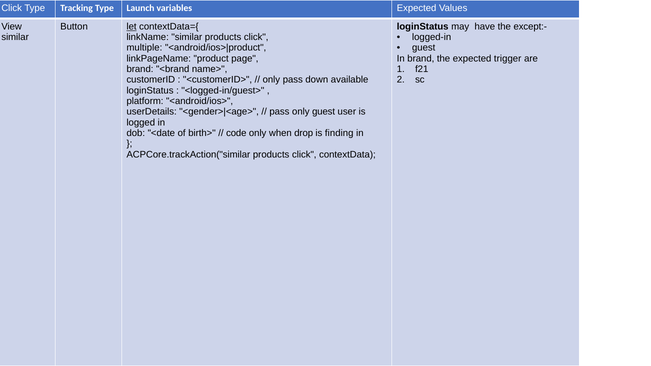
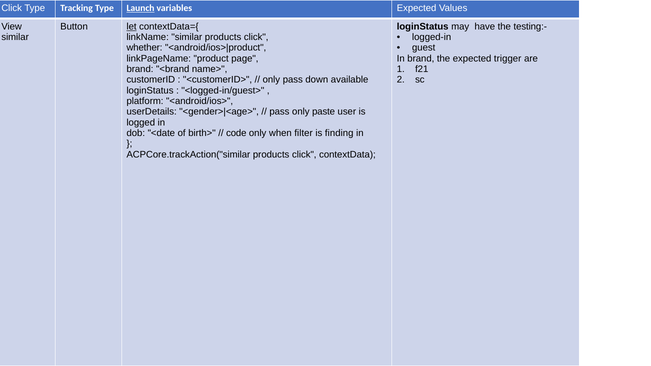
Launch underline: none -> present (140, 8)
except:-: except:- -> testing:- (530, 27)
multiple: multiple -> whether (144, 48)
only guest: guest -> paste (324, 112)
drop: drop -> filter (304, 133)
